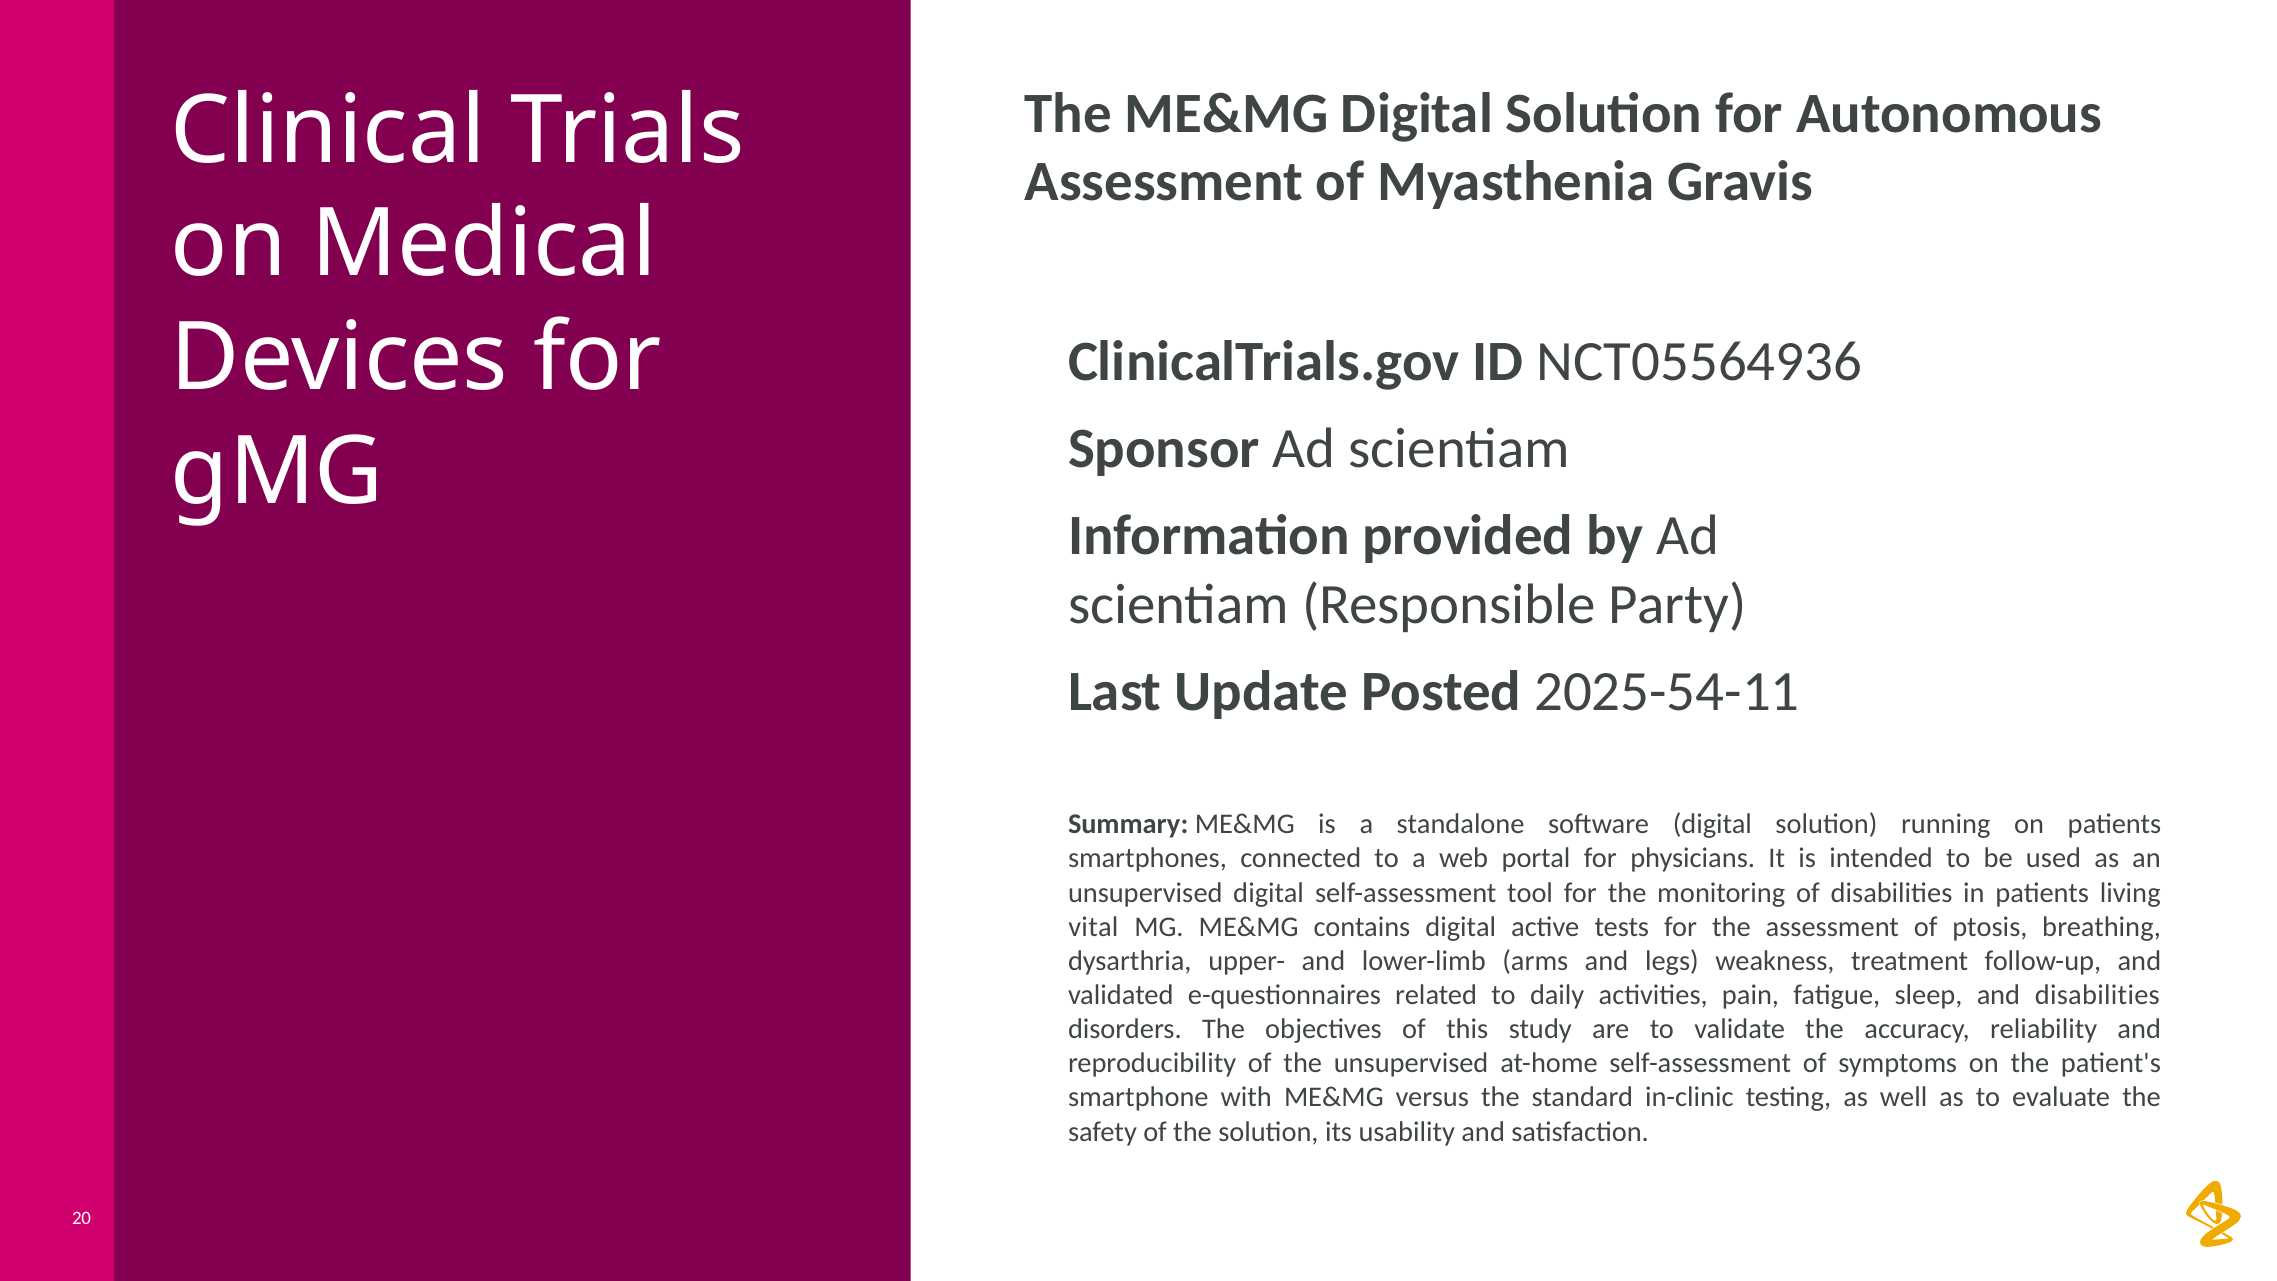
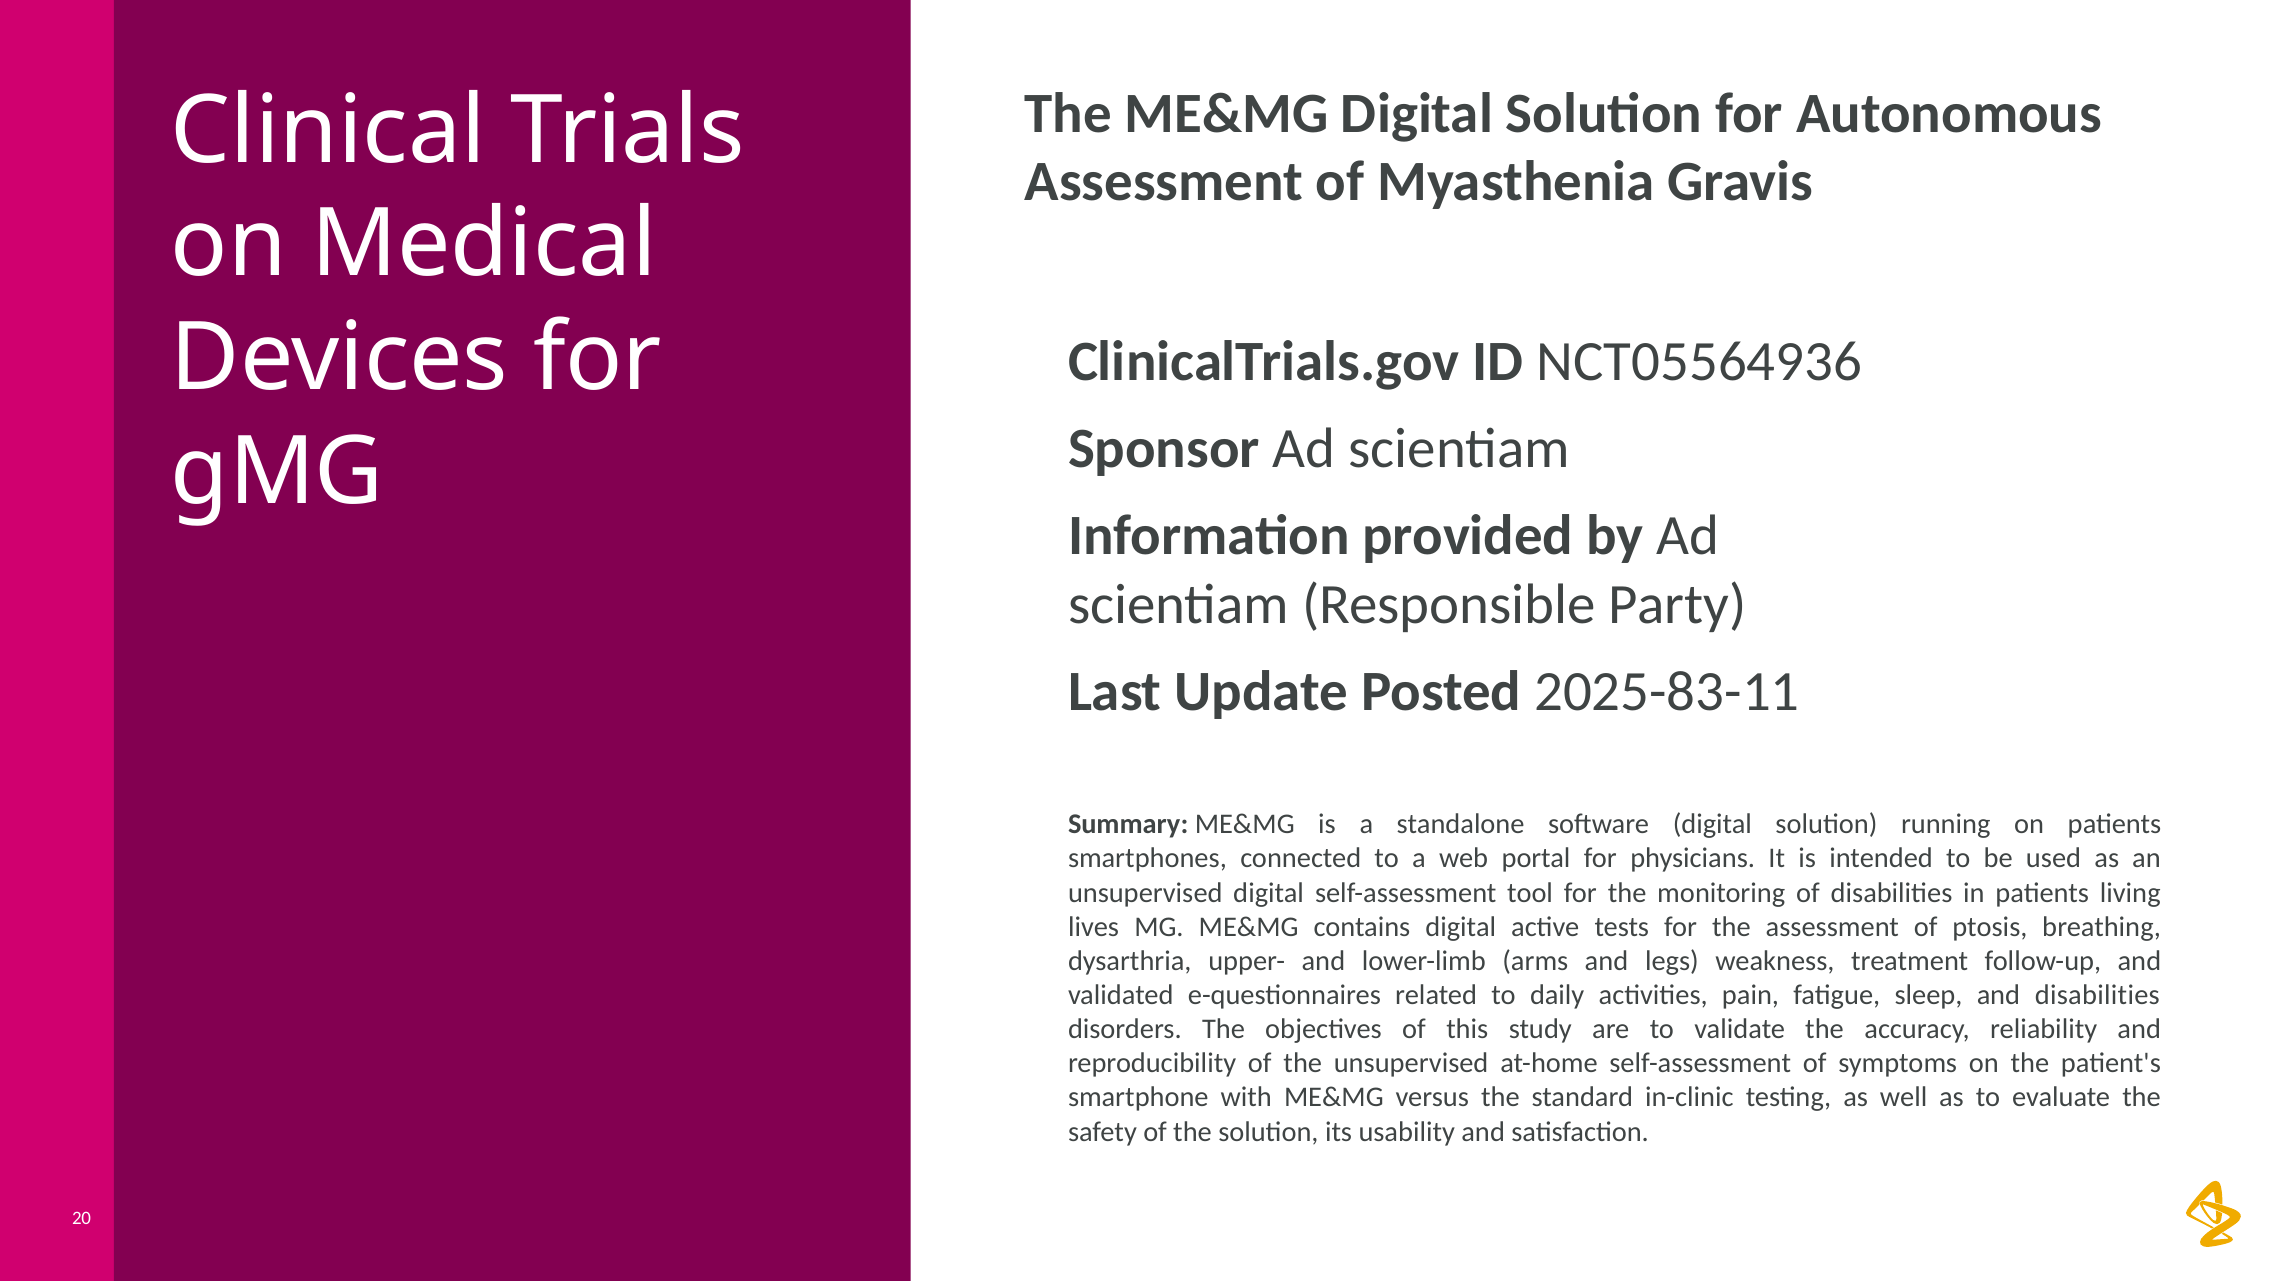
2025-54-11: 2025-54-11 -> 2025-83-11 (1667, 692)
vital: vital -> lives (1094, 927)
